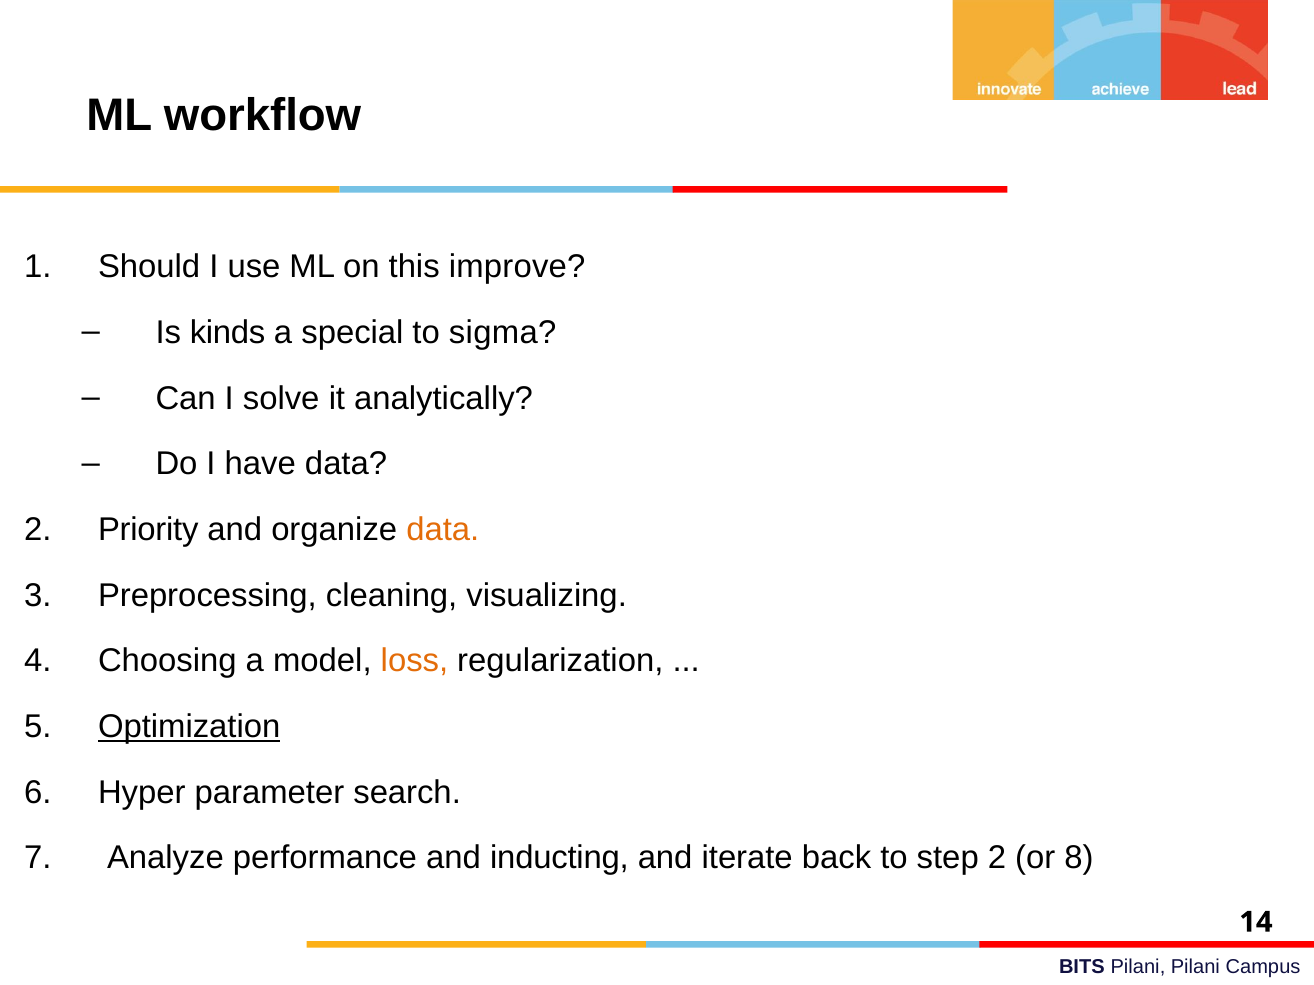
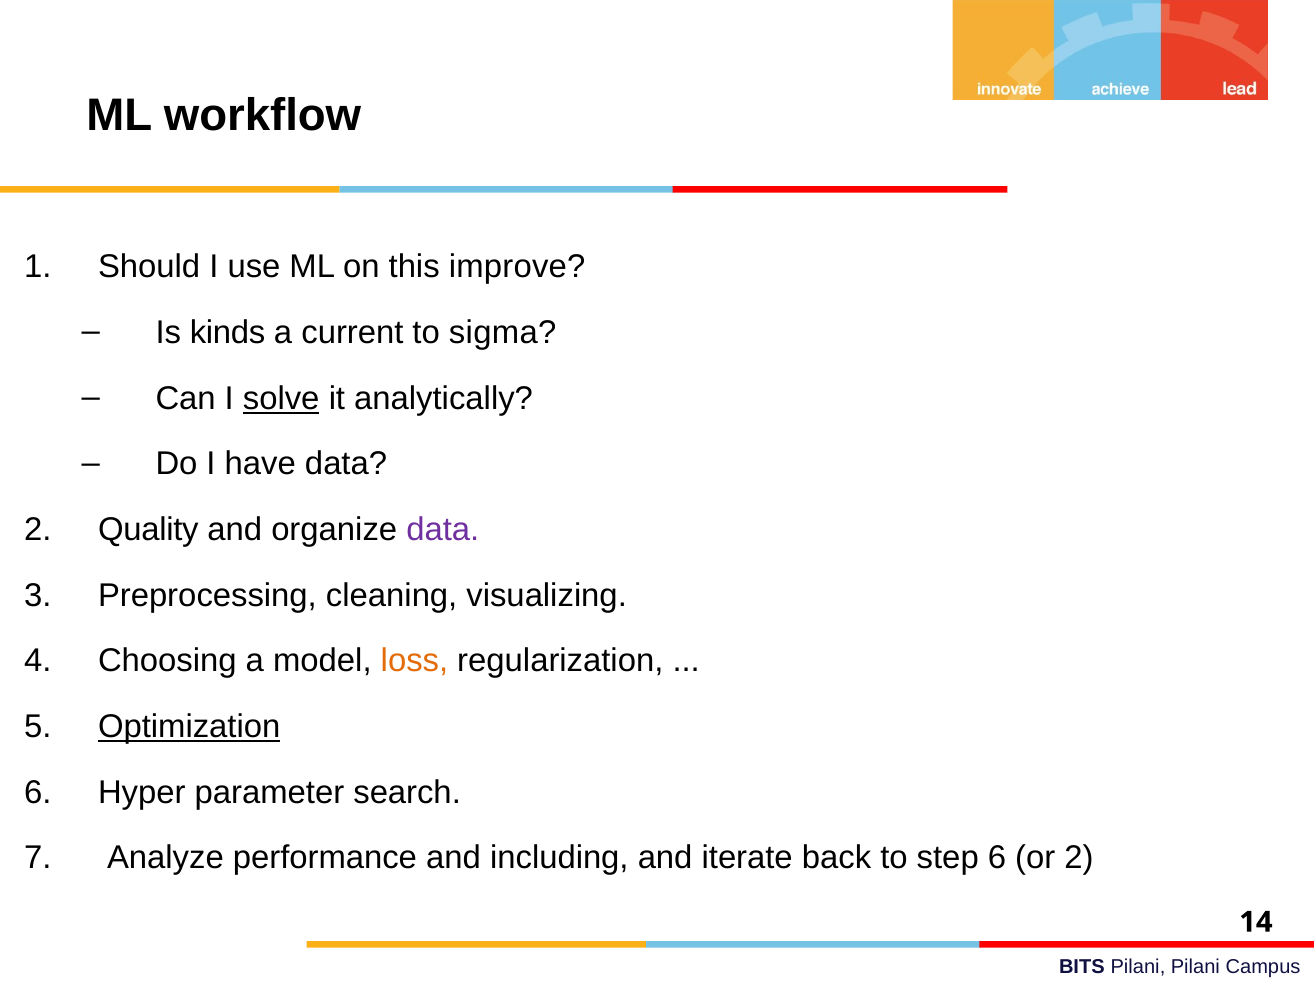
special: special -> current (352, 333)
solve underline: none -> present (281, 399)
Priority: Priority -> Quality (148, 530)
data colour: orange -> purple (443, 530)
inducting: inducting -> including (559, 859)
step 2: 2 -> 6 (997, 859)
or 8: 8 -> 2 (1079, 859)
